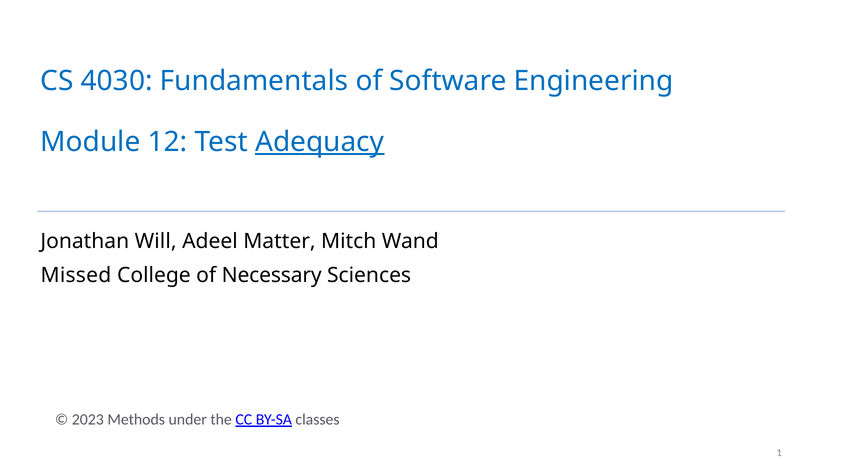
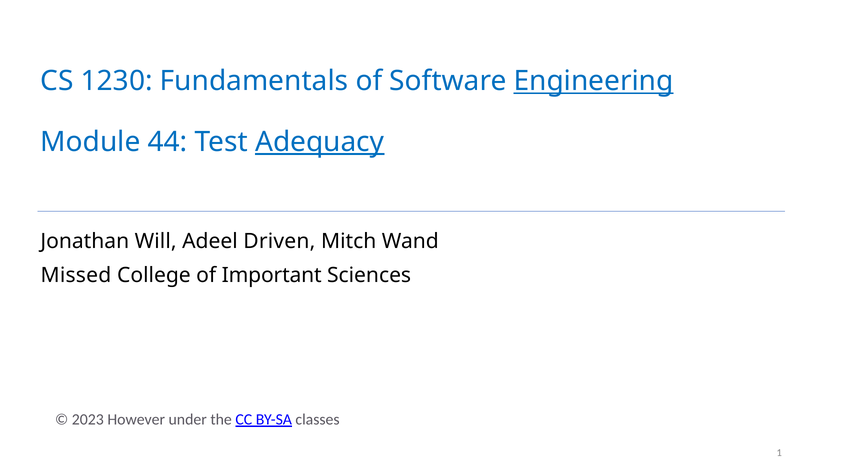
4030: 4030 -> 1230 (117, 81)
Engineering underline: none -> present (594, 81)
12: 12 -> 44 (168, 142)
Matter: Matter -> Driven (279, 241)
Necessary: Necessary -> Important (272, 275)
Methods: Methods -> However (136, 420)
